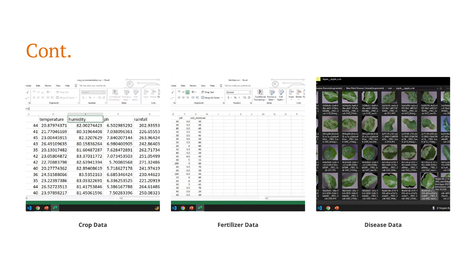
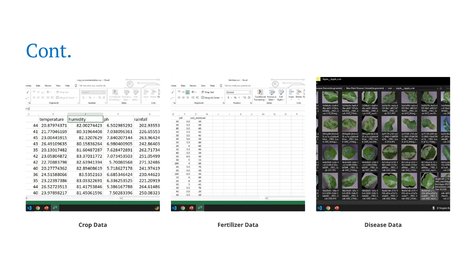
Cont colour: orange -> blue (49, 51)
